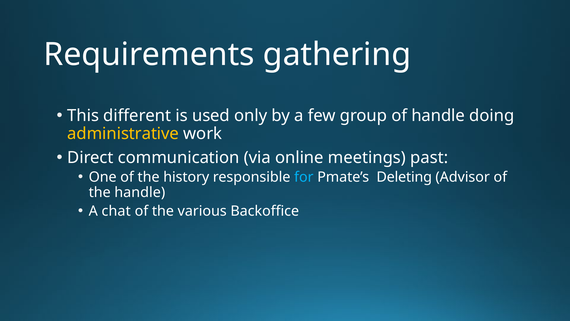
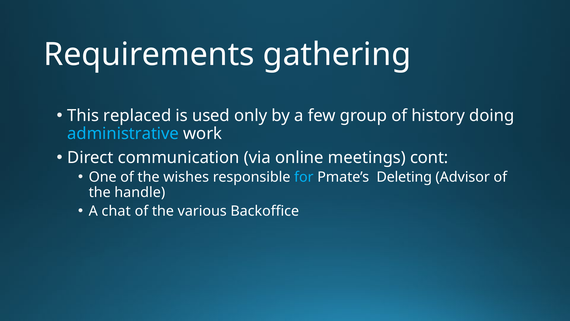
different: different -> replaced (137, 115)
of handle: handle -> history (438, 115)
administrative colour: yellow -> light blue (123, 133)
past: past -> cont (429, 157)
history: history -> wishes (186, 177)
